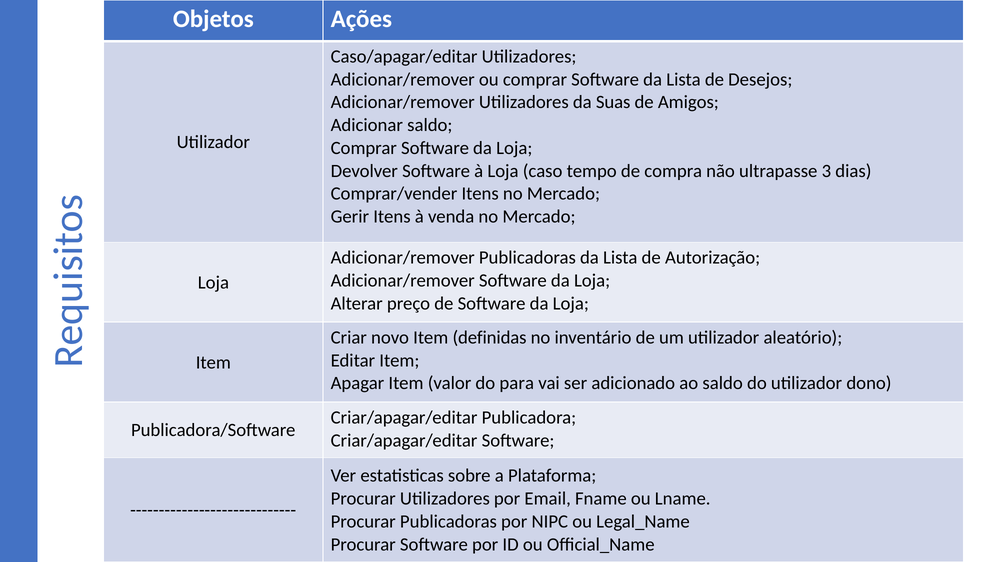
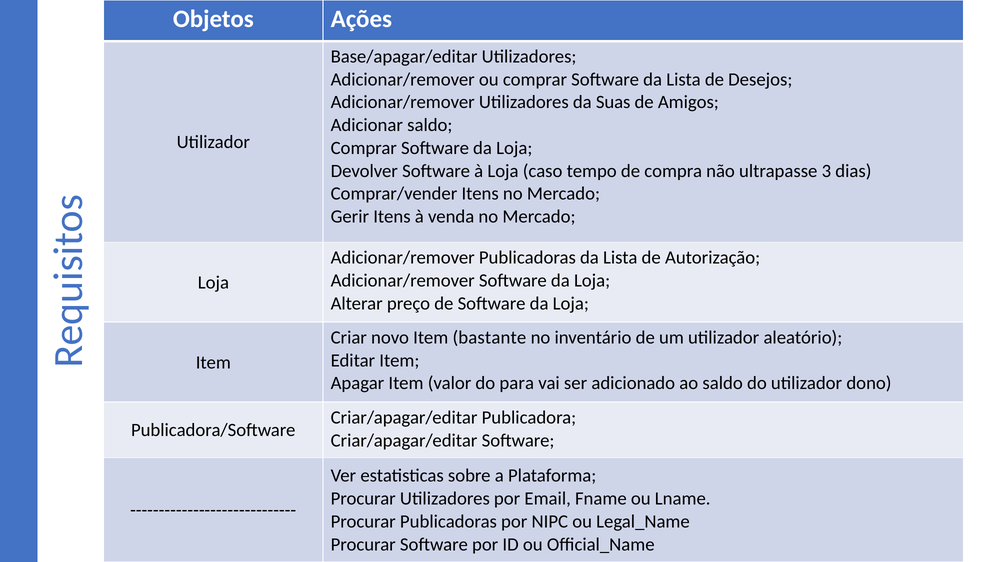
Caso/apagar/editar: Caso/apagar/editar -> Base/apagar/editar (404, 57)
definidas: definidas -> bastante (489, 338)
